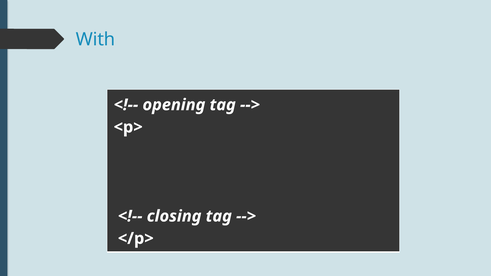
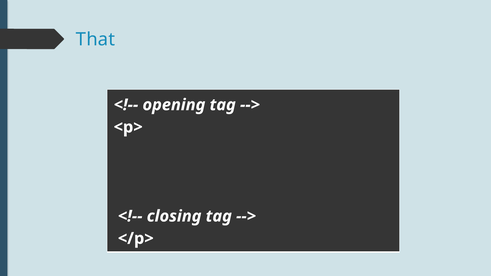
With: With -> That (95, 39)
